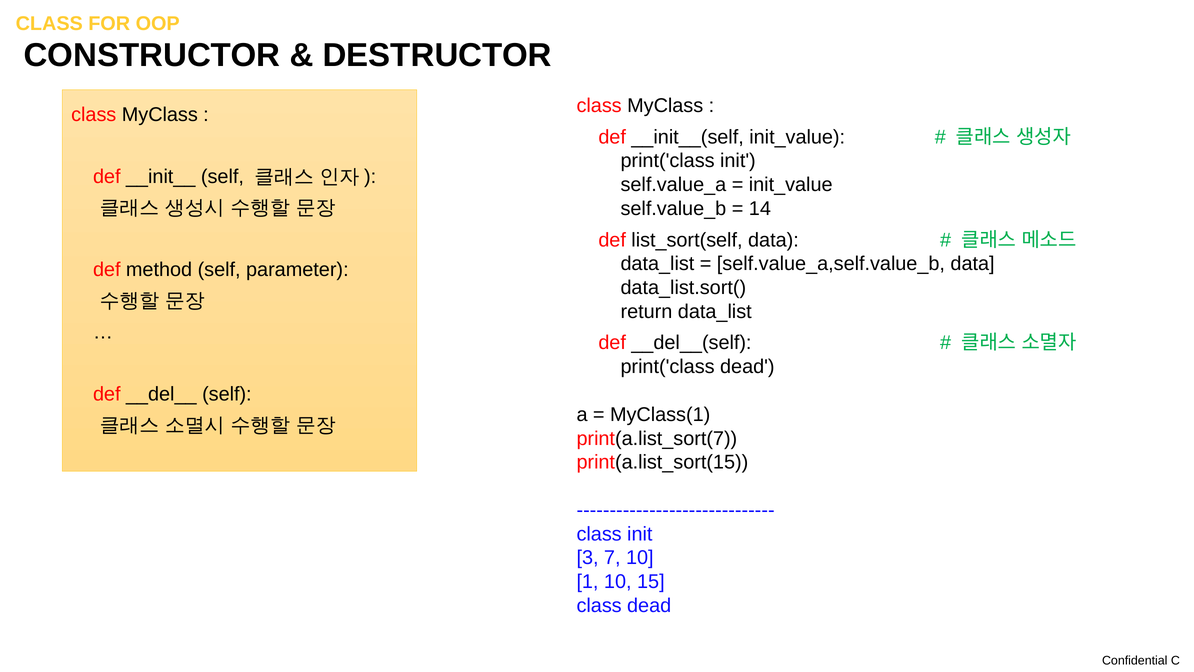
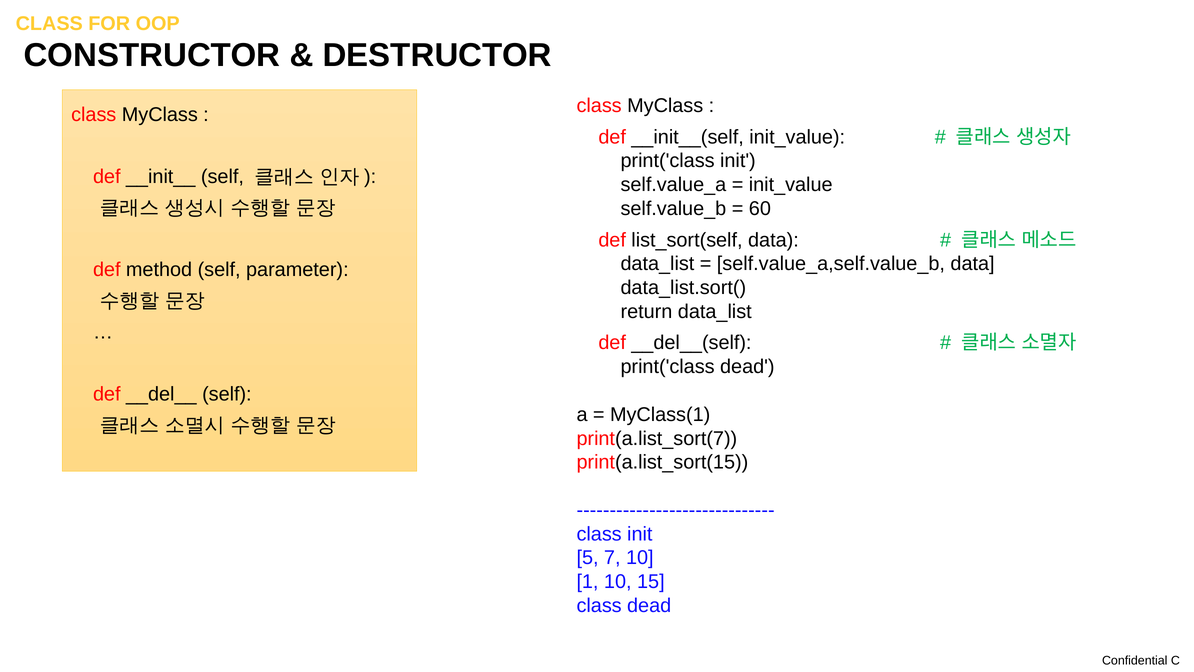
14: 14 -> 60 (760, 208)
3: 3 -> 5 (588, 558)
